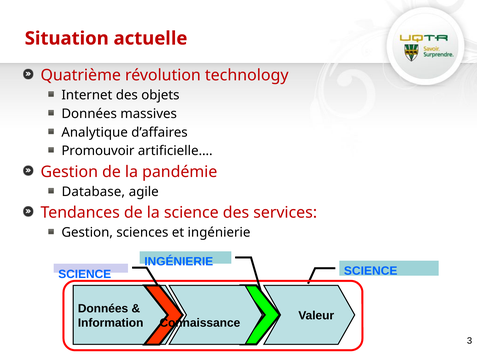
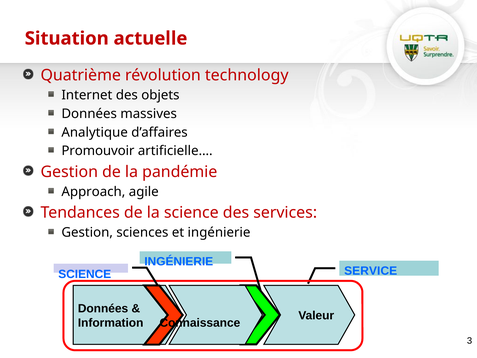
Database: Database -> Approach (93, 192)
SCIENCE: SCIENCE -> SERVICE (371, 271)
